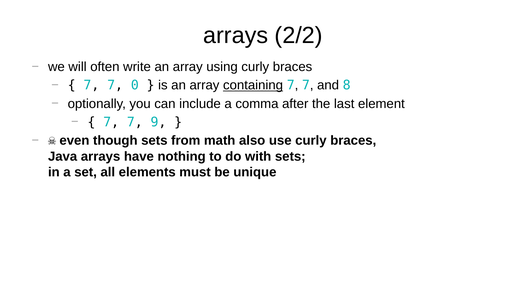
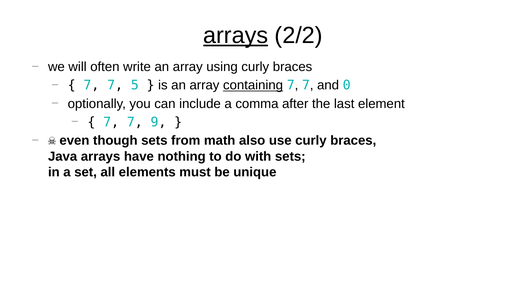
arrays underline: none -> present (236, 35)
0: 0 -> 5 (135, 85)
8: 8 -> 0 (347, 85)
